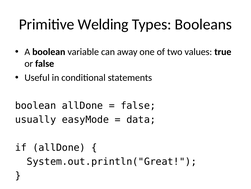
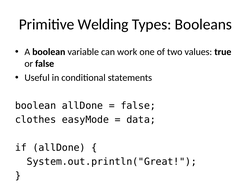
away: away -> work (127, 52)
usually: usually -> clothes (36, 119)
